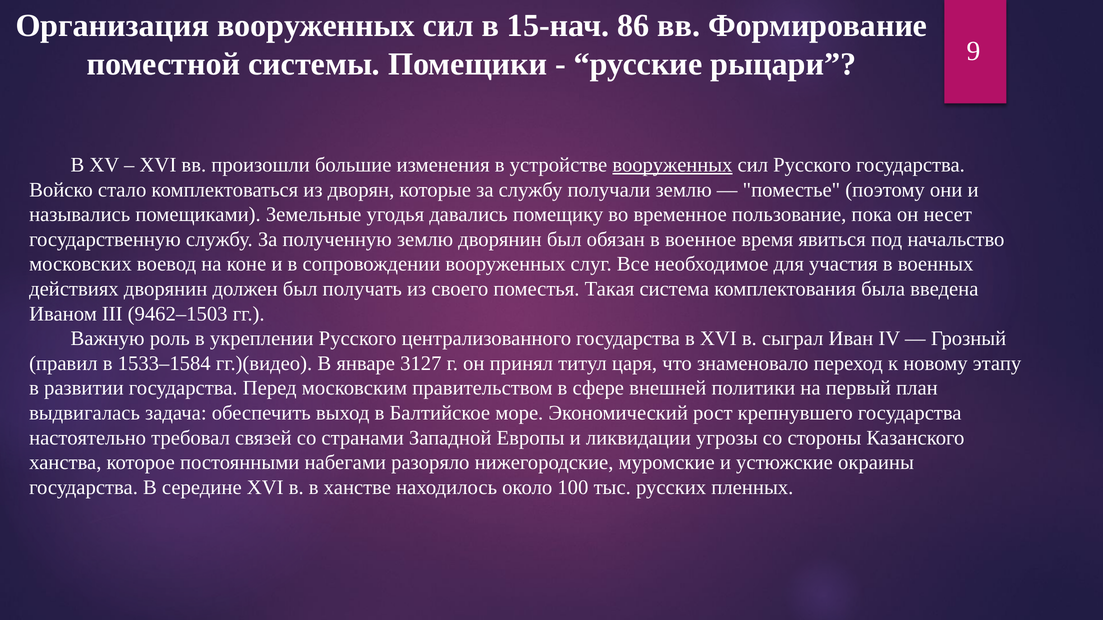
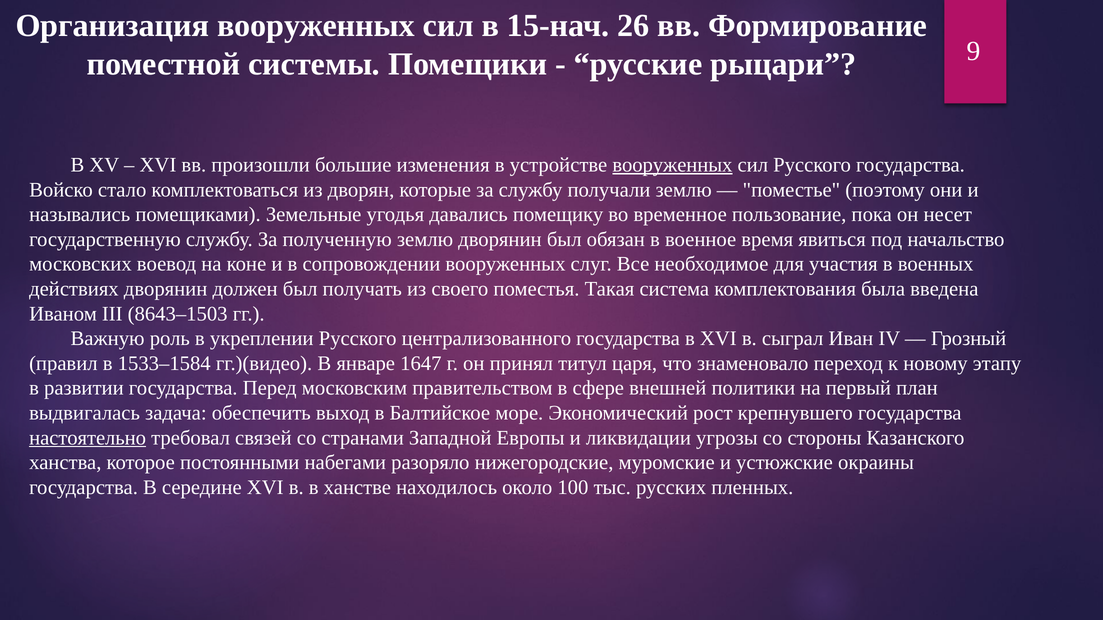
86: 86 -> 26 (633, 26)
9462–1503: 9462–1503 -> 8643–1503 (178, 314)
3127: 3127 -> 1647 (421, 364)
настоятельно underline: none -> present (88, 438)
